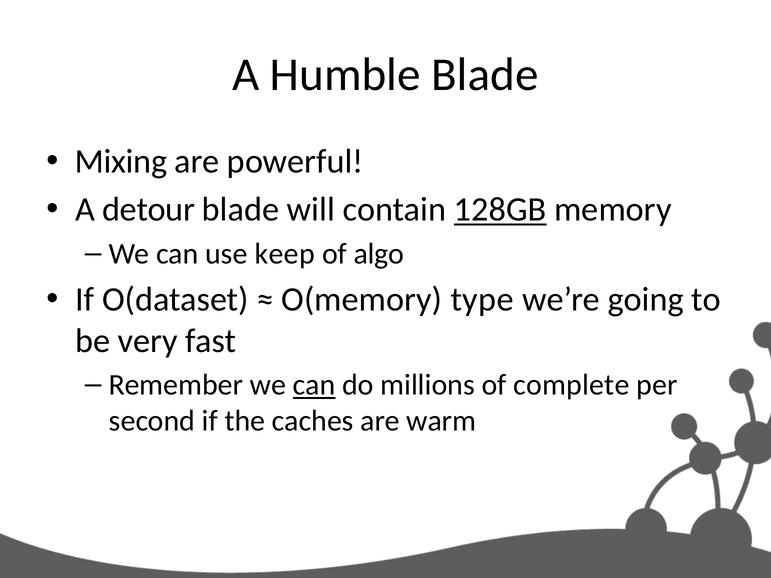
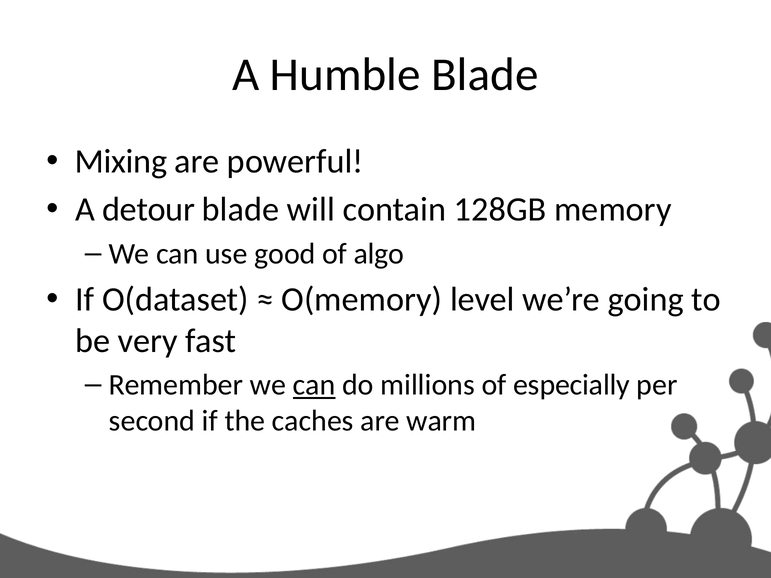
128GB underline: present -> none (500, 210)
keep: keep -> good (285, 254)
type: type -> level (482, 300)
complete: complete -> especially (572, 385)
